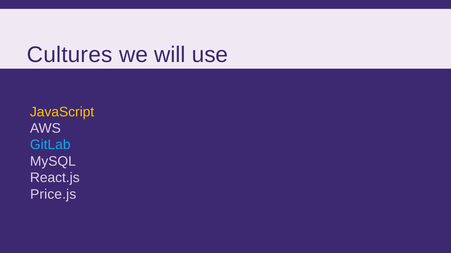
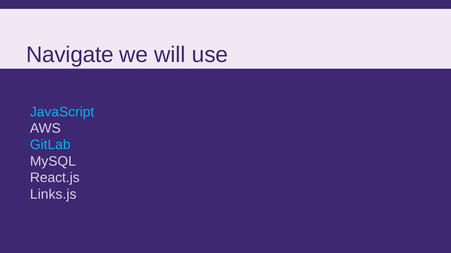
Cultures: Cultures -> Navigate (70, 55)
JavaScript colour: yellow -> light blue (62, 112)
Price.js: Price.js -> Links.js (53, 195)
